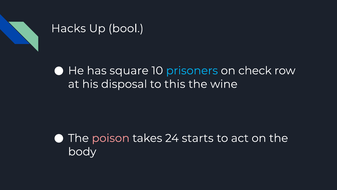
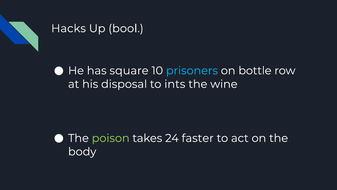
check: check -> bottle (255, 70)
this: this -> ints (175, 84)
poison colour: pink -> light green (111, 138)
starts: starts -> faster (198, 138)
